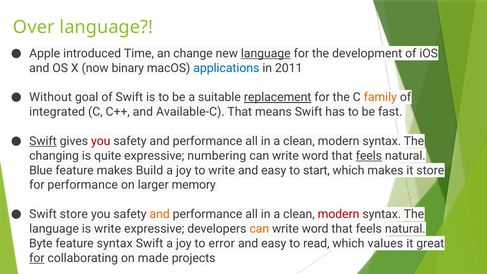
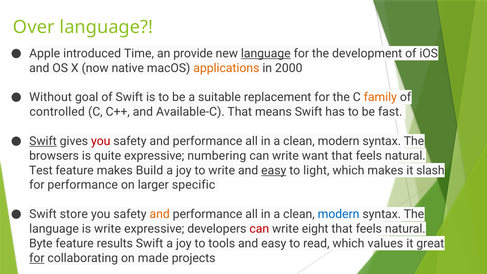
change: change -> provide (193, 53)
binary: binary -> native (128, 68)
applications colour: blue -> orange (226, 68)
2011: 2011 -> 2000 (289, 68)
replacement underline: present -> none (278, 97)
integrated: integrated -> controlled (57, 112)
changing: changing -> browsers (54, 156)
word: word -> want (315, 156)
feels underline: present -> none (369, 156)
Blue: Blue -> Test (41, 170)
easy underline: none -> present (274, 170)
start: start -> light (316, 170)
it store: store -> slash (430, 170)
memory: memory -> specific (194, 185)
modern colour: red -> blue (339, 214)
can colour: orange -> red (259, 229)
word: word -> eight (315, 229)
feature syntax: syntax -> results (115, 243)
error: error -> tools (222, 243)
